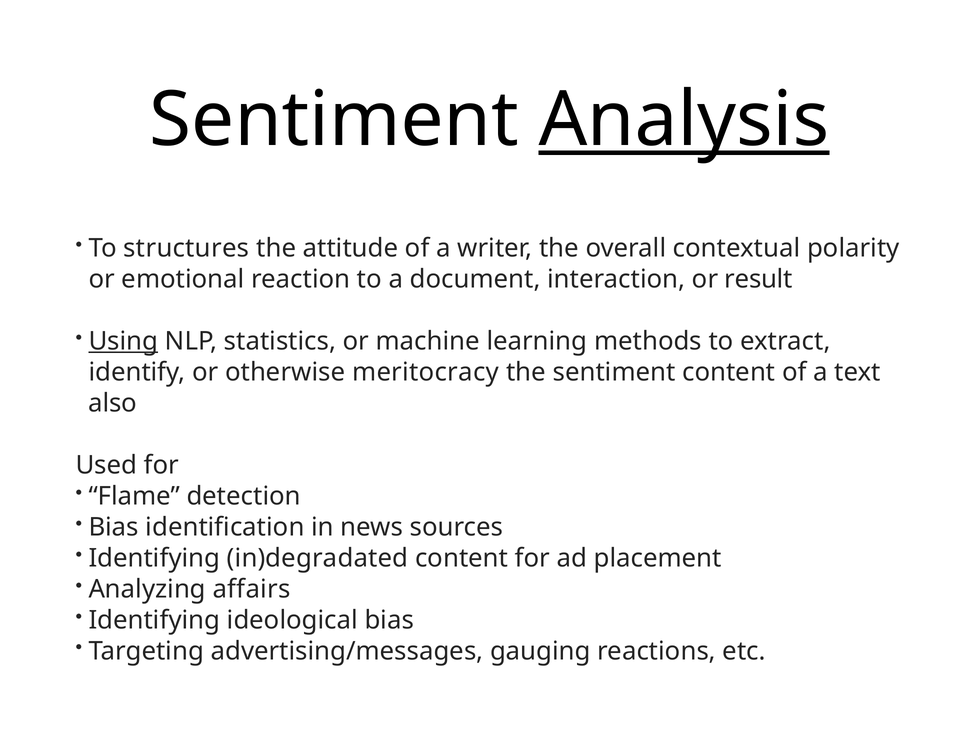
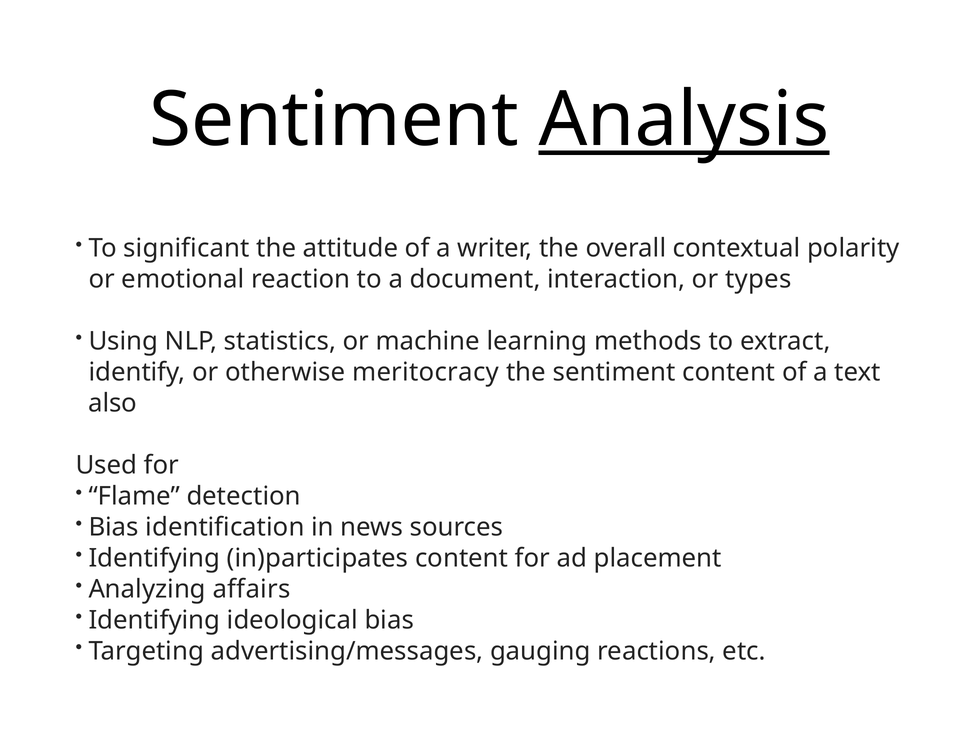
structures: structures -> significant (186, 248)
result: result -> types (758, 279)
Using underline: present -> none (123, 341)
in)degradated: in)degradated -> in)participates (318, 558)
